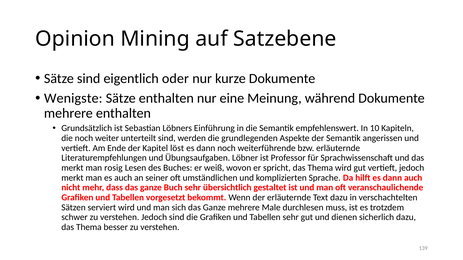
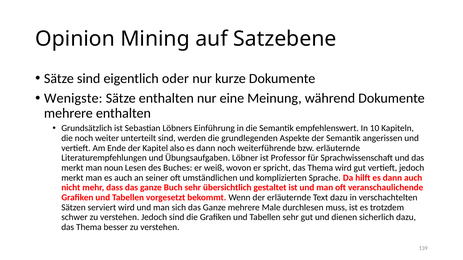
löst: löst -> also (177, 148)
rosig: rosig -> noun (114, 168)
